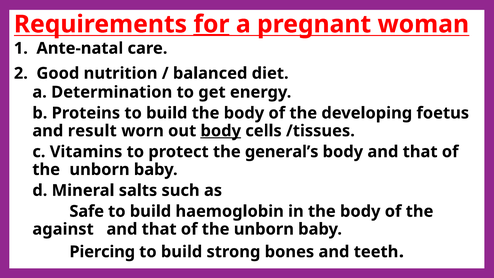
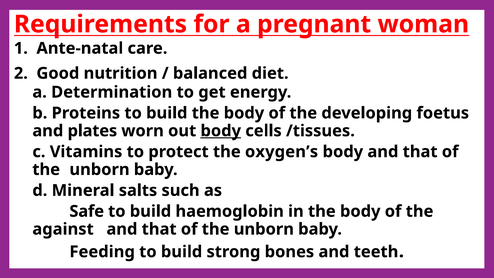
for underline: present -> none (211, 24)
result: result -> plates (92, 131)
general’s: general’s -> oxygen’s (282, 152)
Piercing: Piercing -> Feeding (102, 252)
